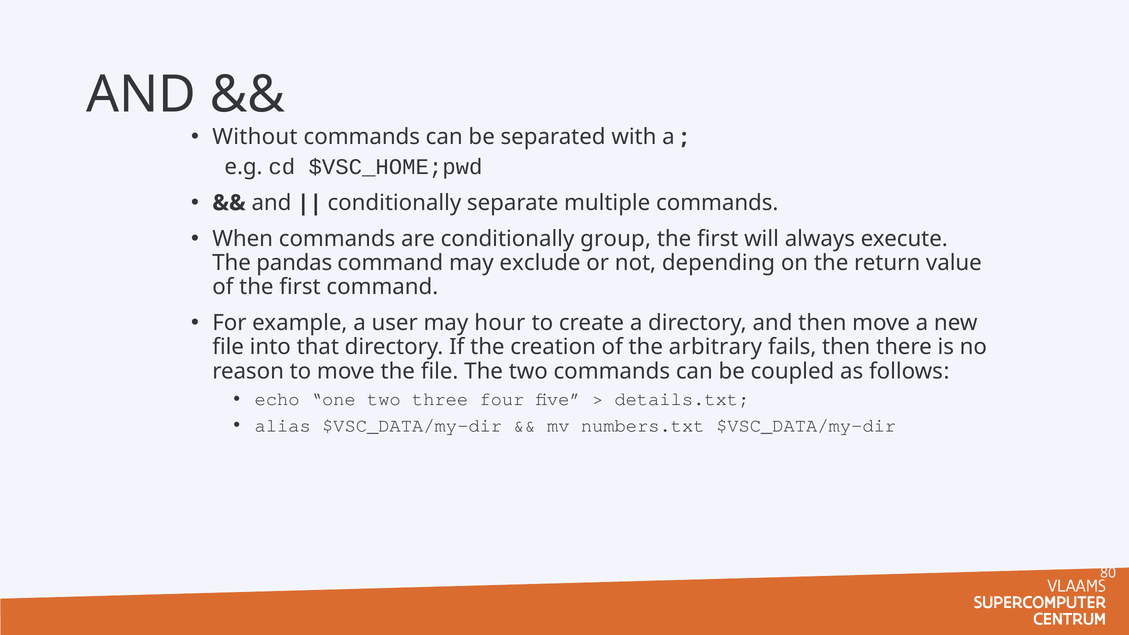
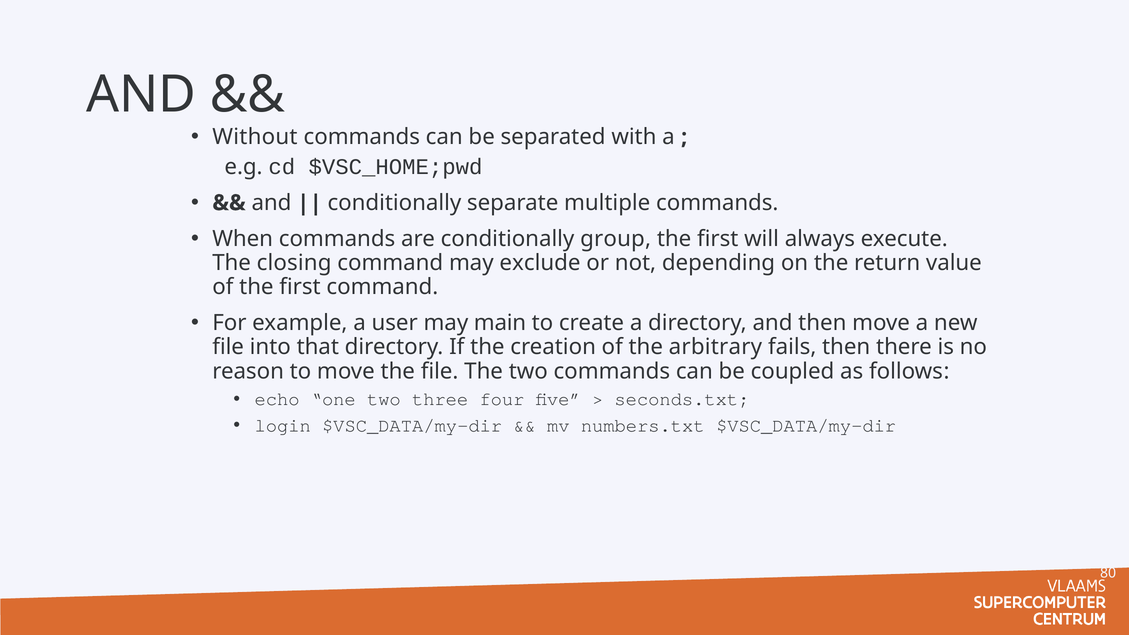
pandas: pandas -> closing (294, 263)
hour: hour -> main (500, 323)
details.txt: details.txt -> seconds.txt (682, 399)
alias: alias -> login (283, 425)
